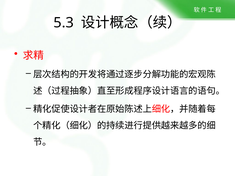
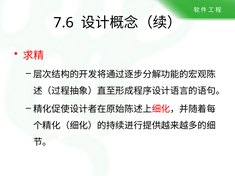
5.3: 5.3 -> 7.6 (64, 23)
